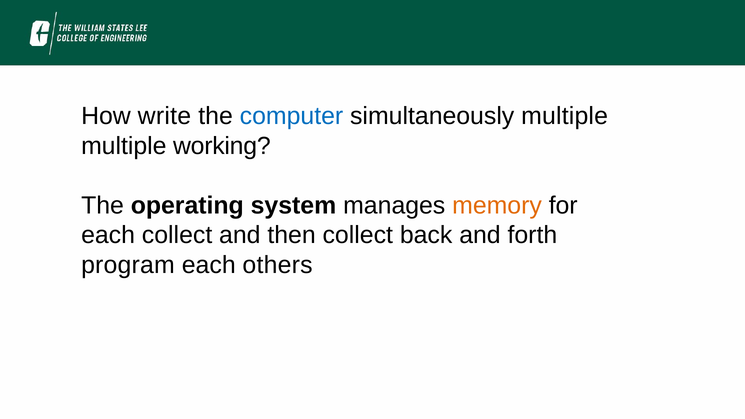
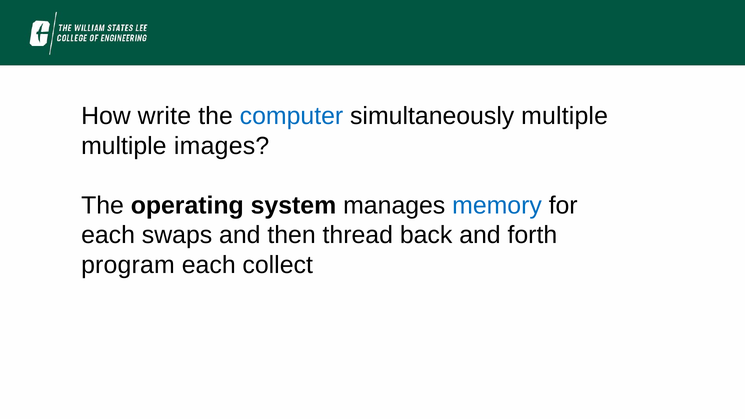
working: working -> images (222, 146)
memory colour: orange -> blue (497, 206)
each collect: collect -> swaps (177, 235)
then collect: collect -> thread (358, 235)
others: others -> collect (278, 265)
